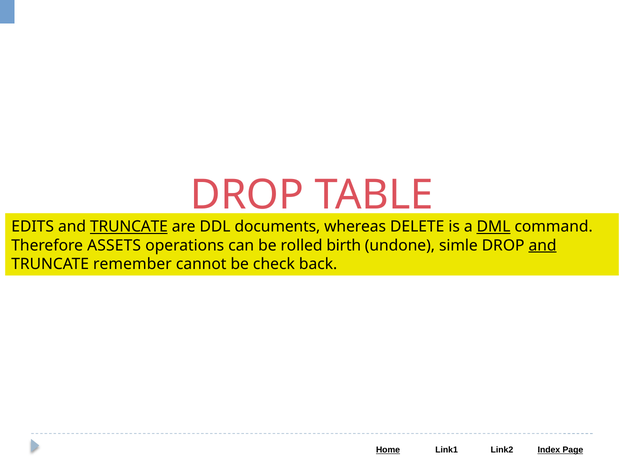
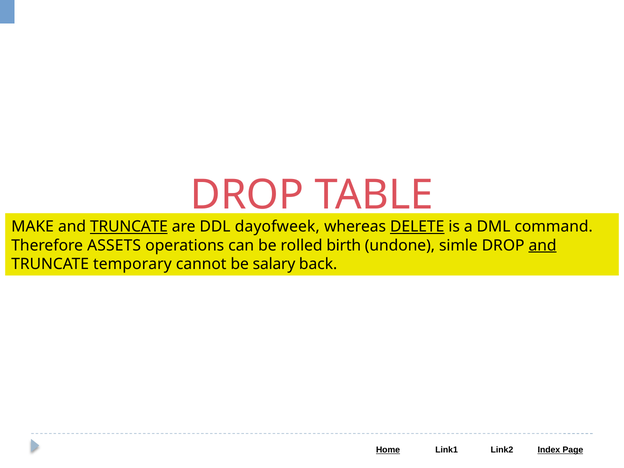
EDITS: EDITS -> MAKE (33, 227)
documents: documents -> dayofweek (277, 227)
DELETE underline: none -> present (417, 227)
DML underline: present -> none (494, 227)
remember: remember -> temporary (132, 264)
check: check -> salary (274, 264)
